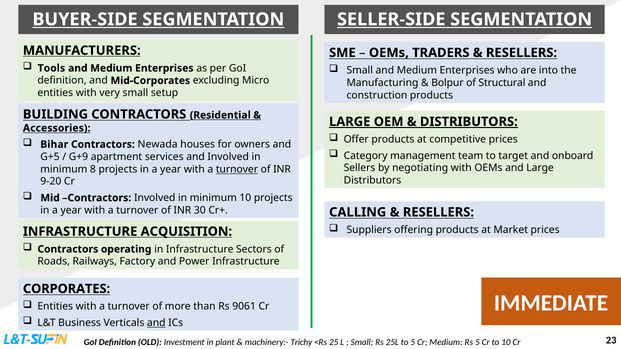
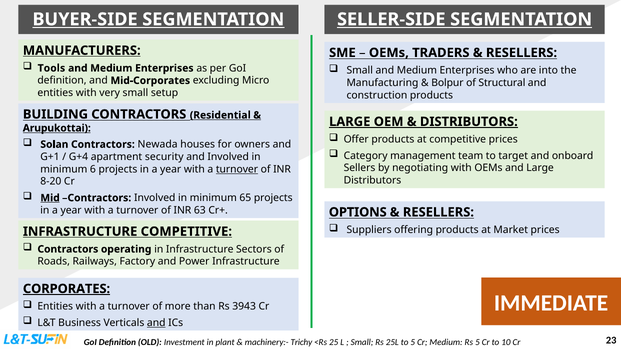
Accessories: Accessories -> Arupukottai (57, 128)
Bihar: Bihar -> Solan (54, 145)
G+5: G+5 -> G+1 (50, 157)
G+9: G+9 -> G+4 (78, 157)
services: services -> security (164, 157)
8: 8 -> 6 (93, 169)
9-20: 9-20 -> 8-20 (51, 182)
Mid underline: none -> present (50, 198)
minimum 10: 10 -> 65 (245, 198)
30: 30 -> 63 (200, 210)
CALLING: CALLING -> OPTIONS (358, 212)
INFRASTRUCTURE ACQUISITION: ACQUISITION -> COMPETITIVE (186, 232)
CORPORATES underline: none -> present (67, 289)
9061: 9061 -> 3943 (244, 307)
